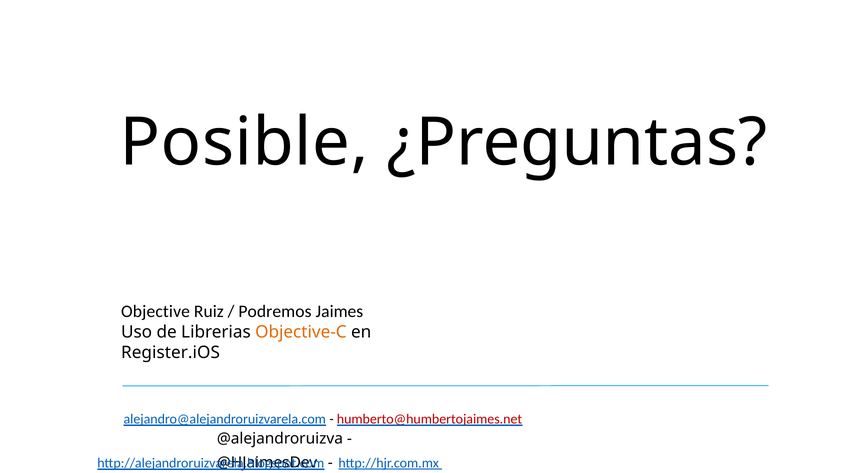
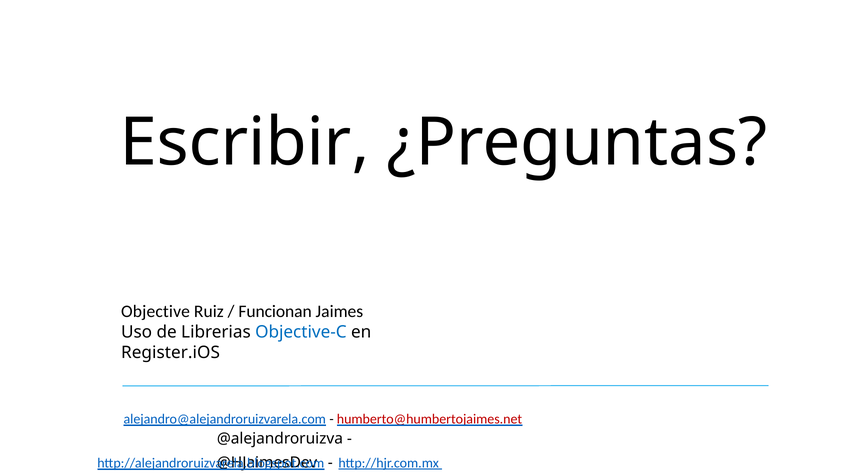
Posible: Posible -> Escribir (245, 143)
Podremos: Podremos -> Funcionan (275, 311)
Objective-C colour: orange -> blue (301, 332)
